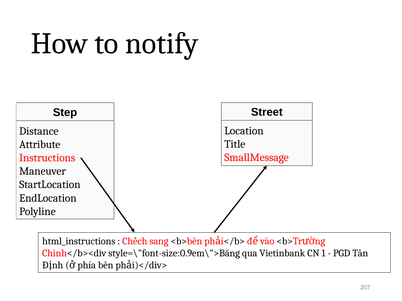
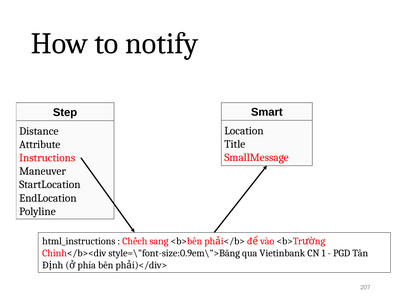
Street: Street -> Smart (267, 112)
